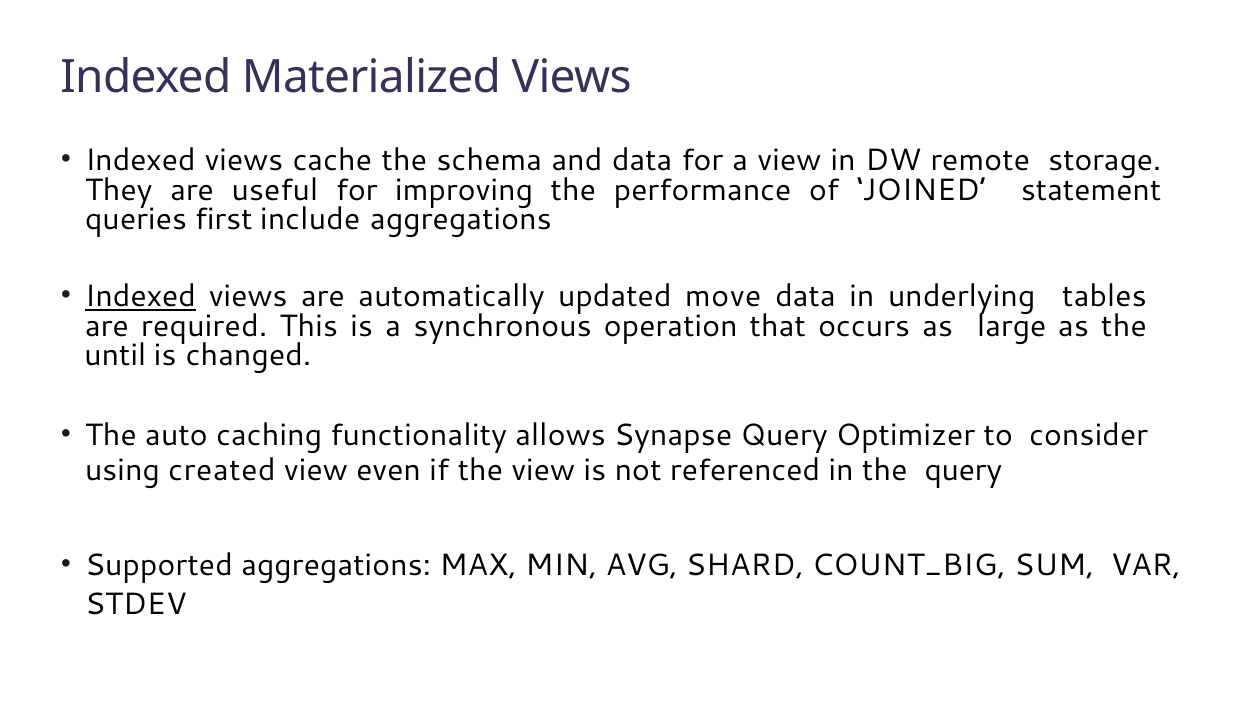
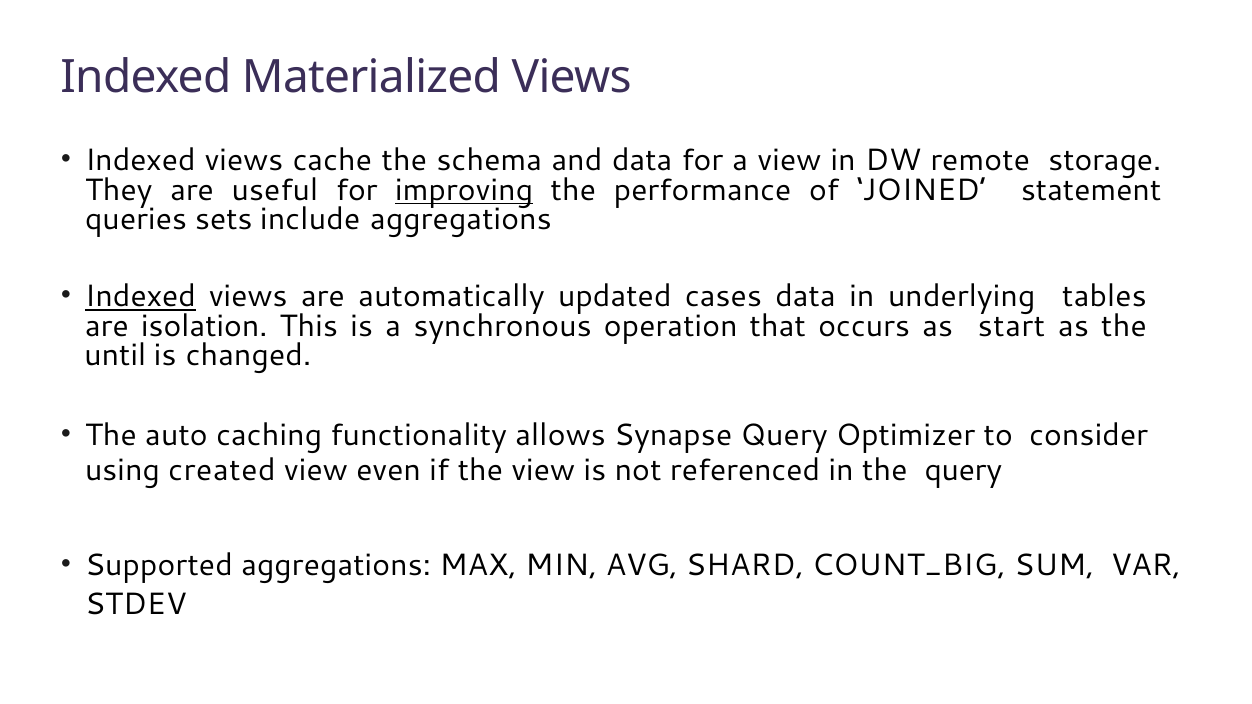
improving underline: none -> present (464, 190)
first: first -> sets (224, 220)
move: move -> cases (723, 297)
required: required -> isolation (204, 326)
large: large -> start (1011, 326)
